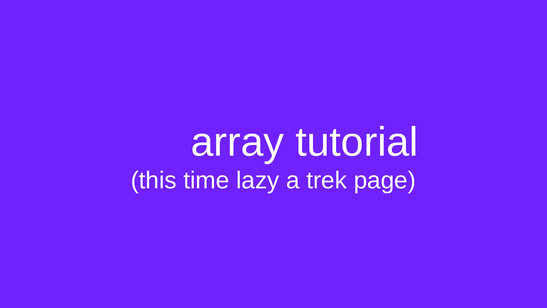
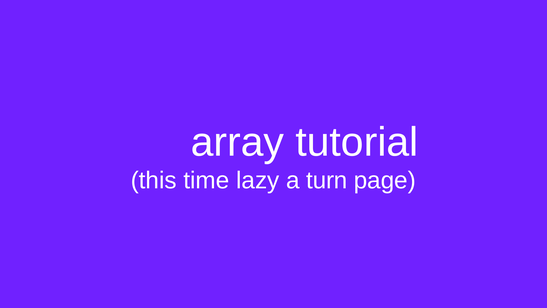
trek: trek -> turn (327, 180)
